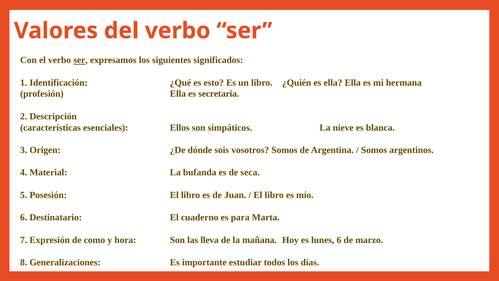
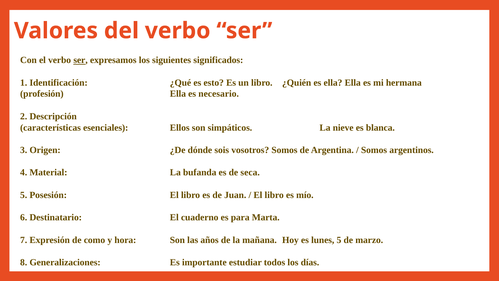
secretaria: secretaria -> necesario (219, 94)
lleva: lleva -> años (210, 240)
lunes 6: 6 -> 5 (339, 240)
